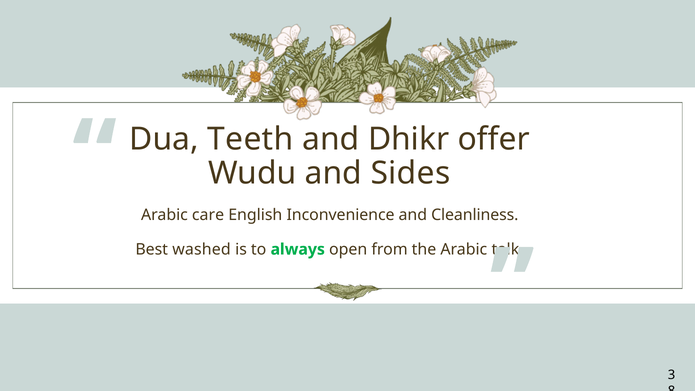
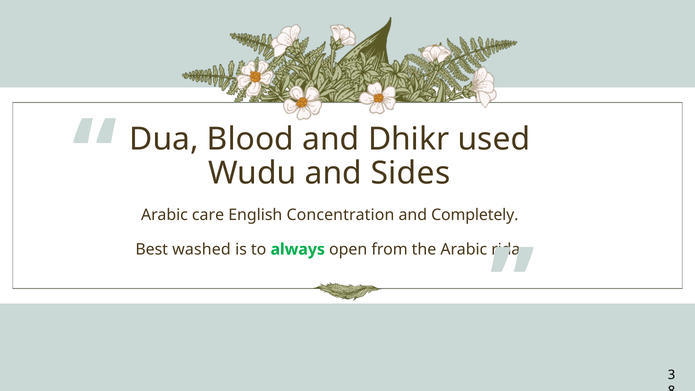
Teeth: Teeth -> Blood (250, 139)
offer: offer -> used (494, 139)
Inconvenience: Inconvenience -> Concentration (340, 215)
Cleanliness: Cleanliness -> Completely (475, 215)
talk: talk -> rida (508, 249)
